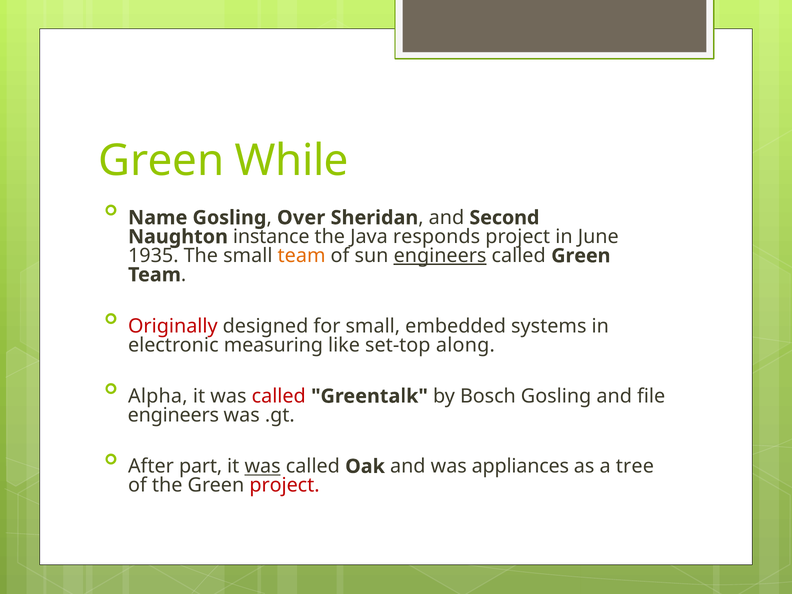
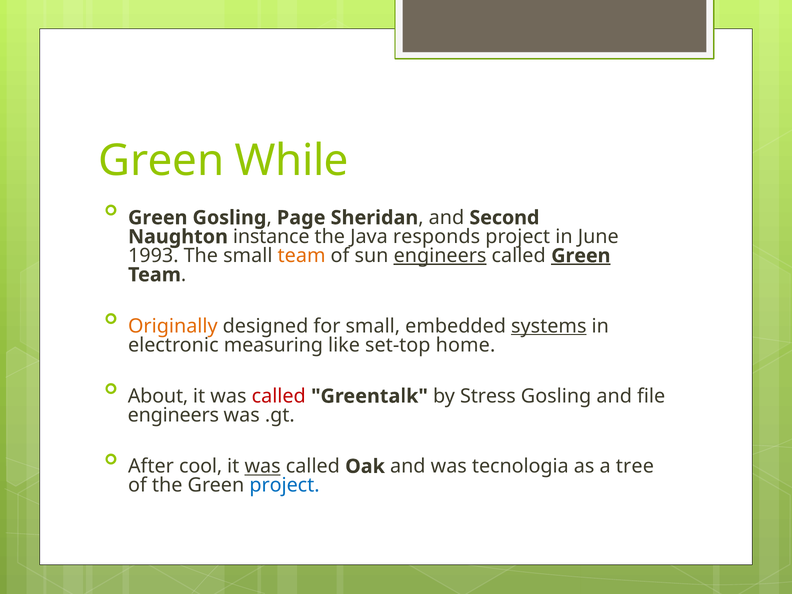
Name: Name -> Green (158, 218)
Over: Over -> Page (301, 218)
1935: 1935 -> 1993 (153, 256)
Green underline: none -> present (581, 256)
Originally colour: red -> orange (173, 326)
systems underline: none -> present (549, 326)
along: along -> home (465, 345)
Alpha: Alpha -> About (158, 396)
Bosch: Bosch -> Stress (488, 396)
part: part -> cool (201, 466)
appliances: appliances -> tecnologia (520, 466)
project colour: red -> blue (284, 485)
